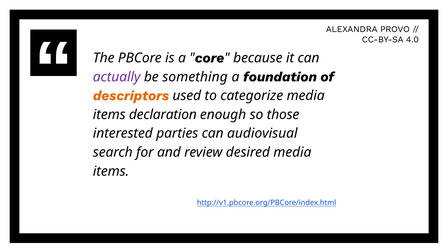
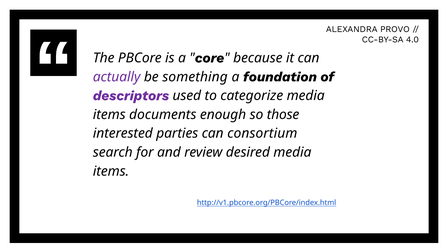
descriptors colour: orange -> purple (131, 96)
declaration: declaration -> documents (163, 115)
audiovisual: audiovisual -> consortium (262, 133)
